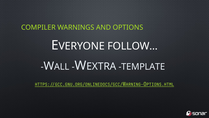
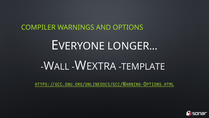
FOLLOW…: FOLLOW… -> LONGER… (133, 46)
